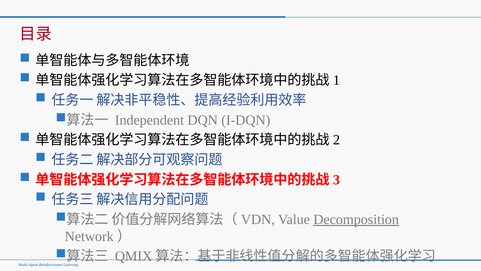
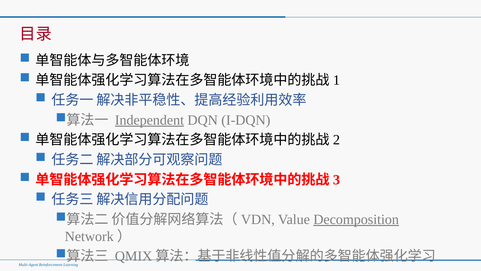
Independent underline: none -> present (149, 120)
